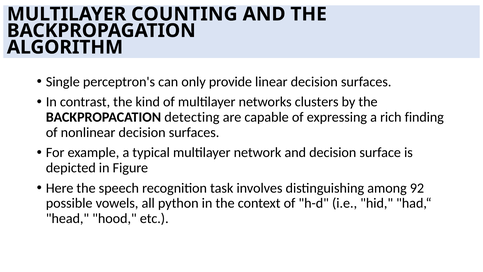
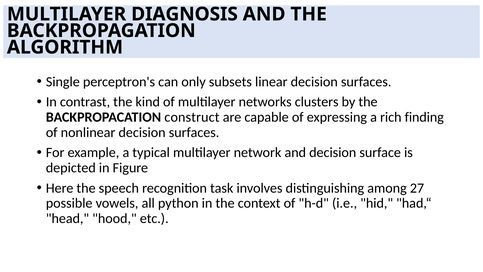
COUNTING: COUNTING -> DIAGNOSIS (184, 14)
provide: provide -> subsets (230, 82)
detecting: detecting -> construct (192, 117)
92: 92 -> 27 (417, 188)
